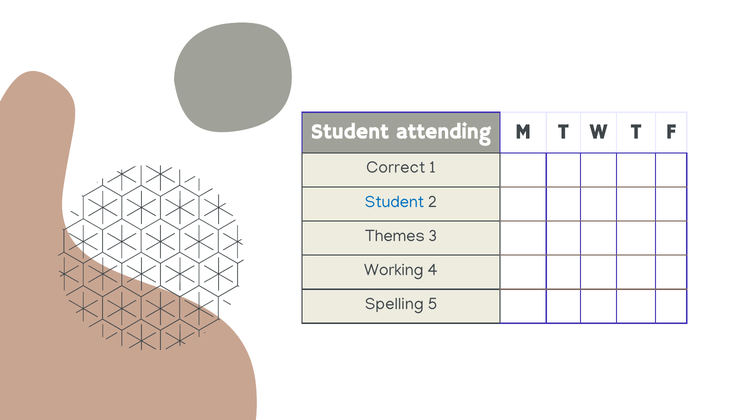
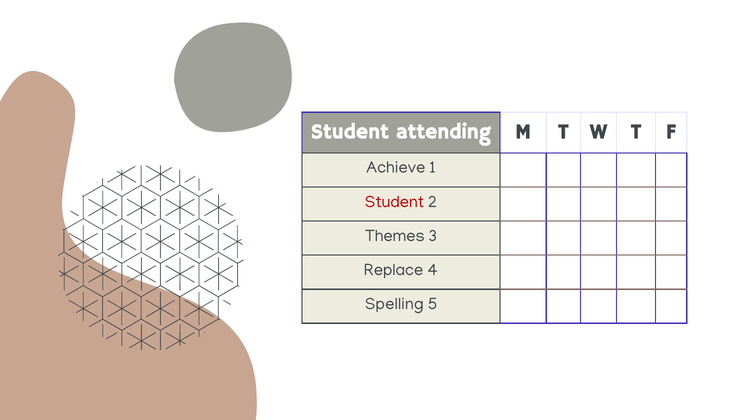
Correct: Correct -> Achieve (396, 167)
Student colour: blue -> red (394, 201)
Working: Working -> Replace (394, 269)
